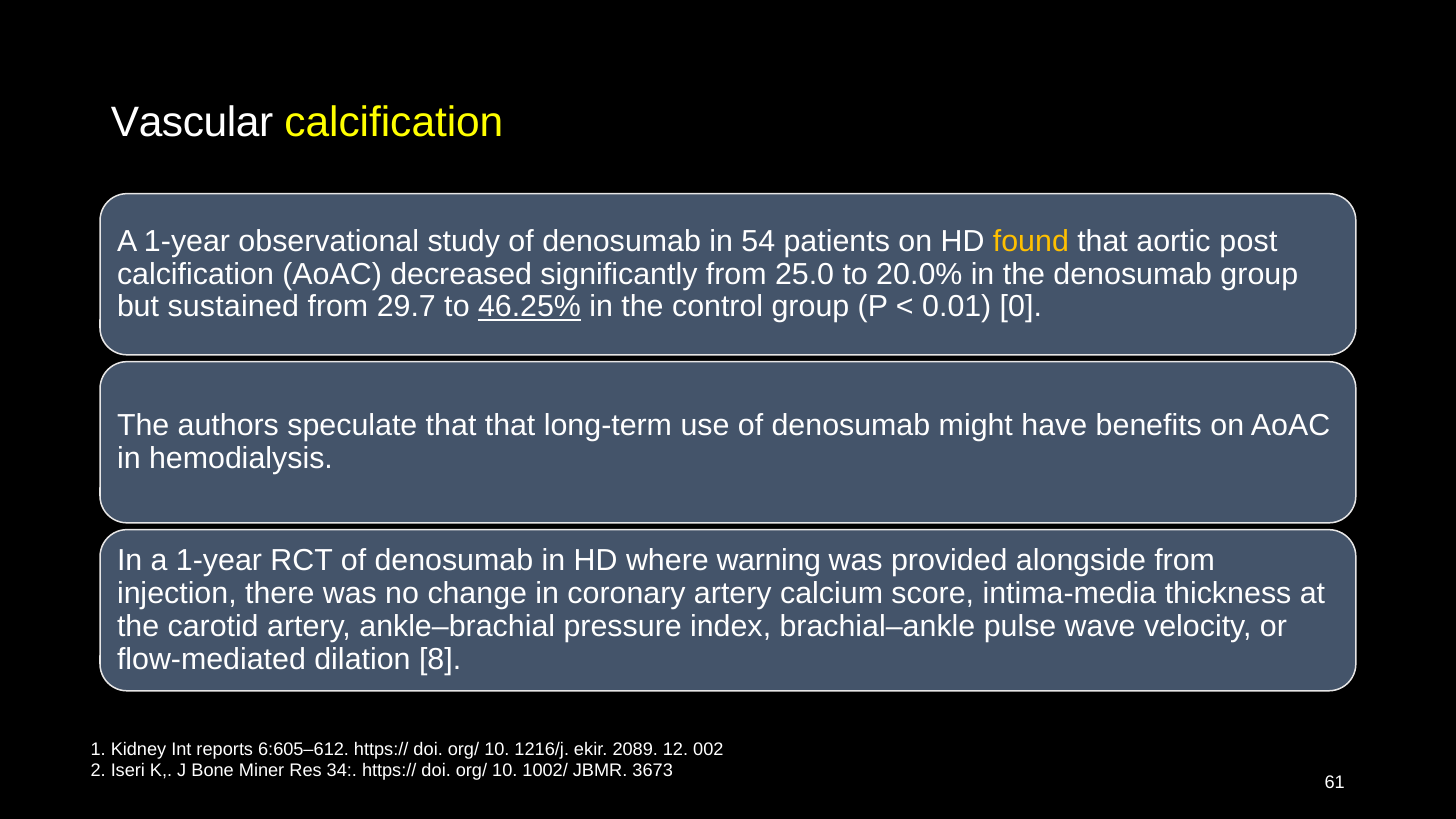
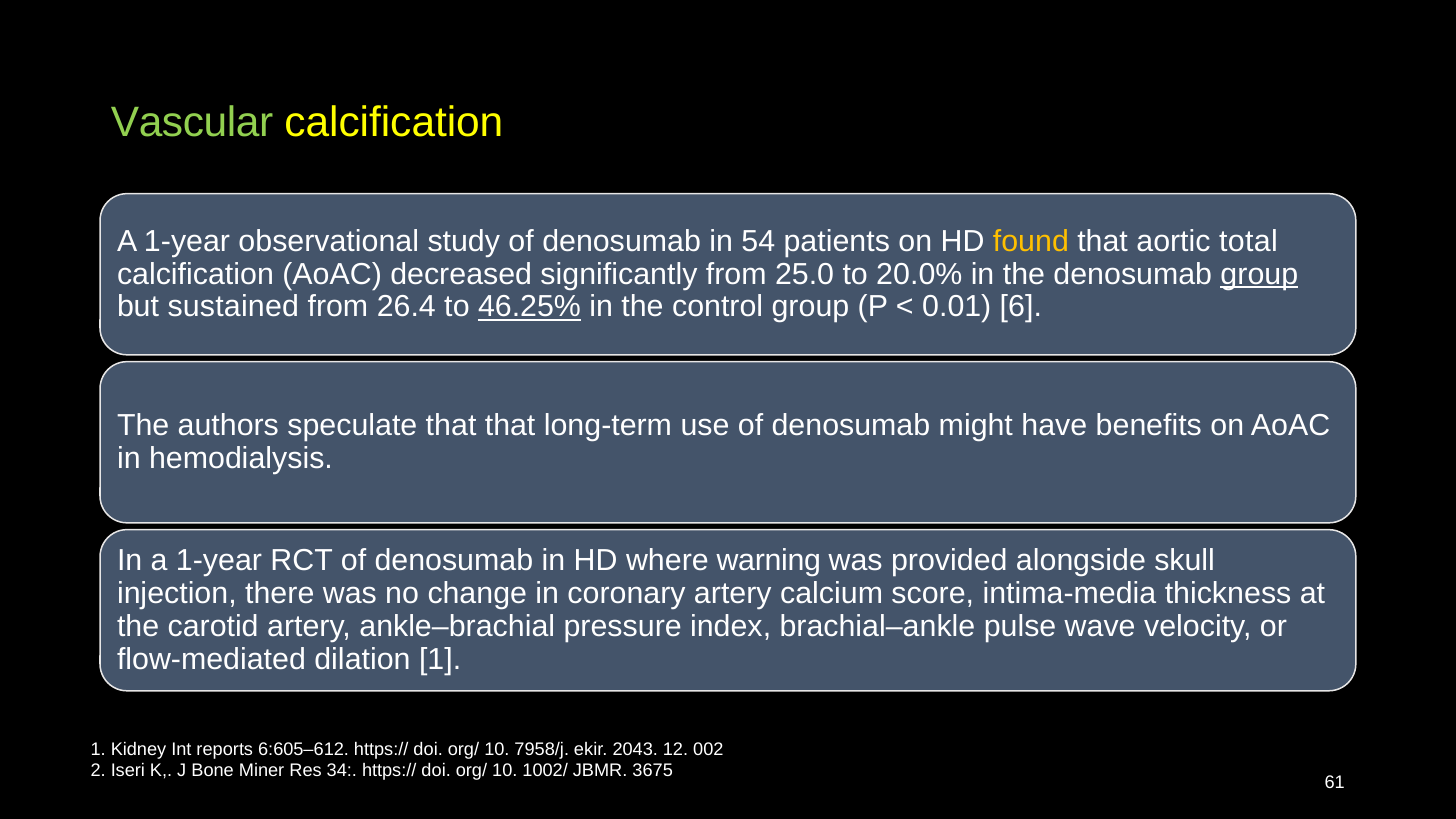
Vascular colour: white -> light green (192, 122)
post: post -> total (1248, 241)
group underline: none -> present (1259, 274)
29.7: 29.7 -> 26.4 (406, 307)
0: 0 -> 6 (1021, 307)
alongside from: from -> skull (1185, 561)
dilation 8: 8 -> 1 (440, 659)
1216/j: 1216/j -> 7958/j (542, 749)
2089: 2089 -> 2043 (635, 749)
3673: 3673 -> 3675 (653, 771)
